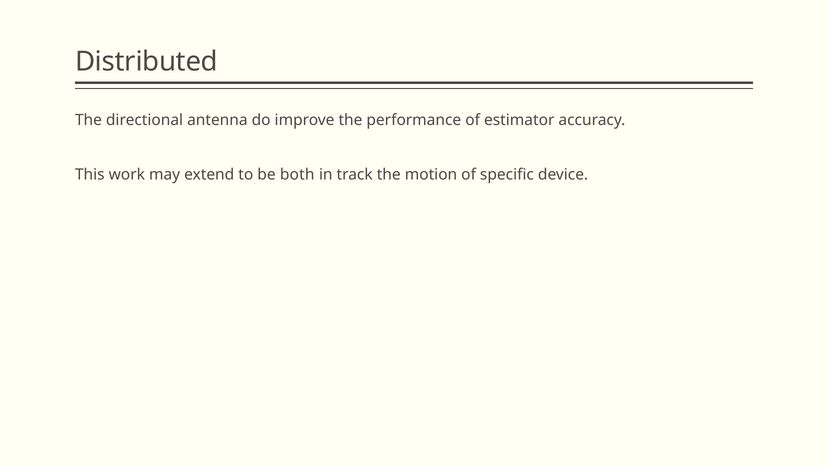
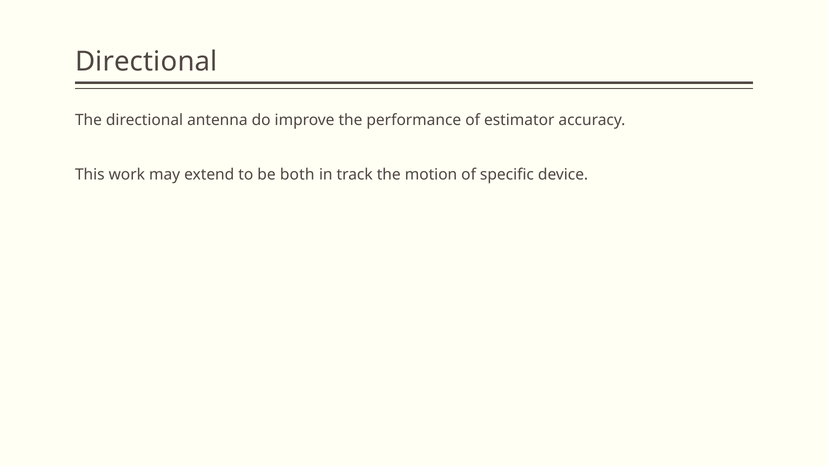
Distributed: Distributed -> Directional (146, 61)
